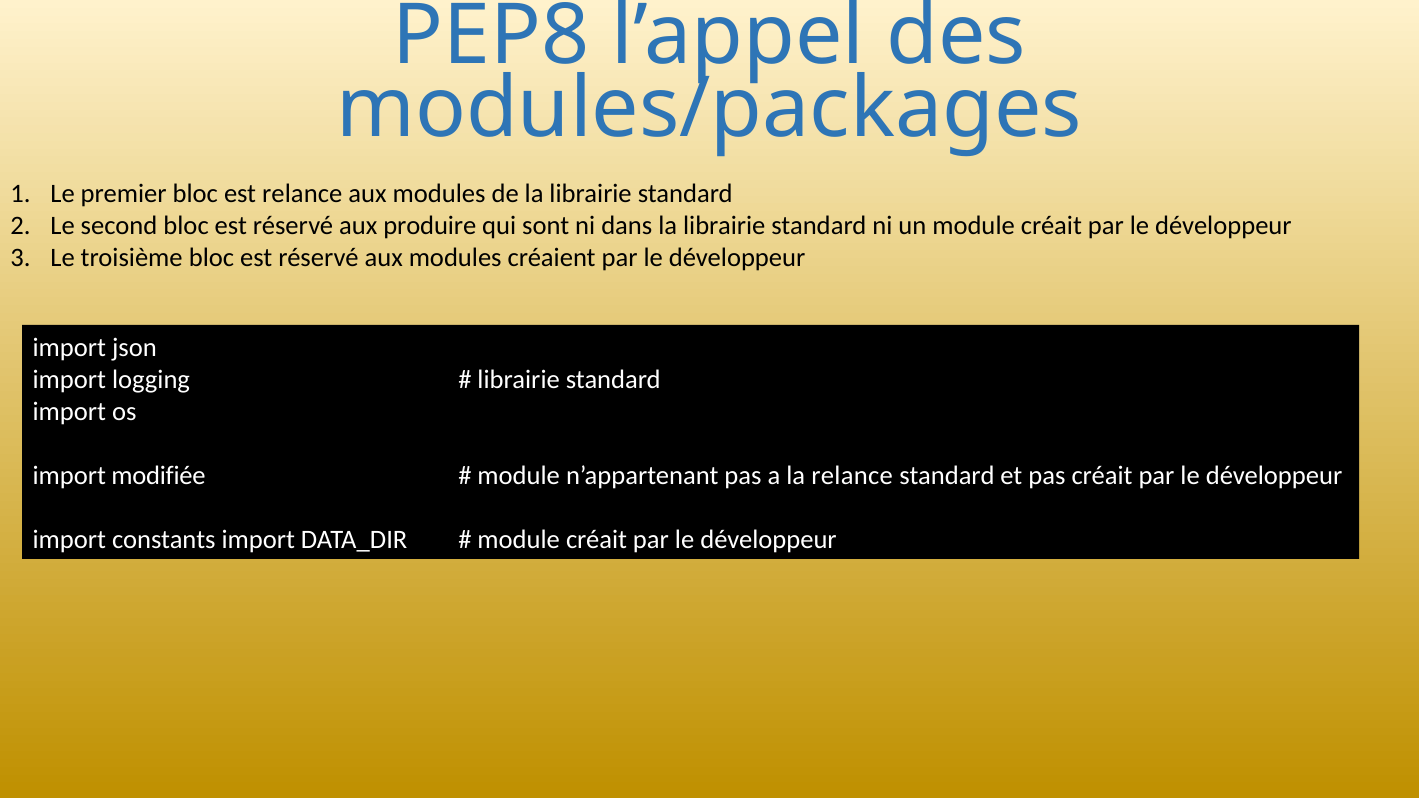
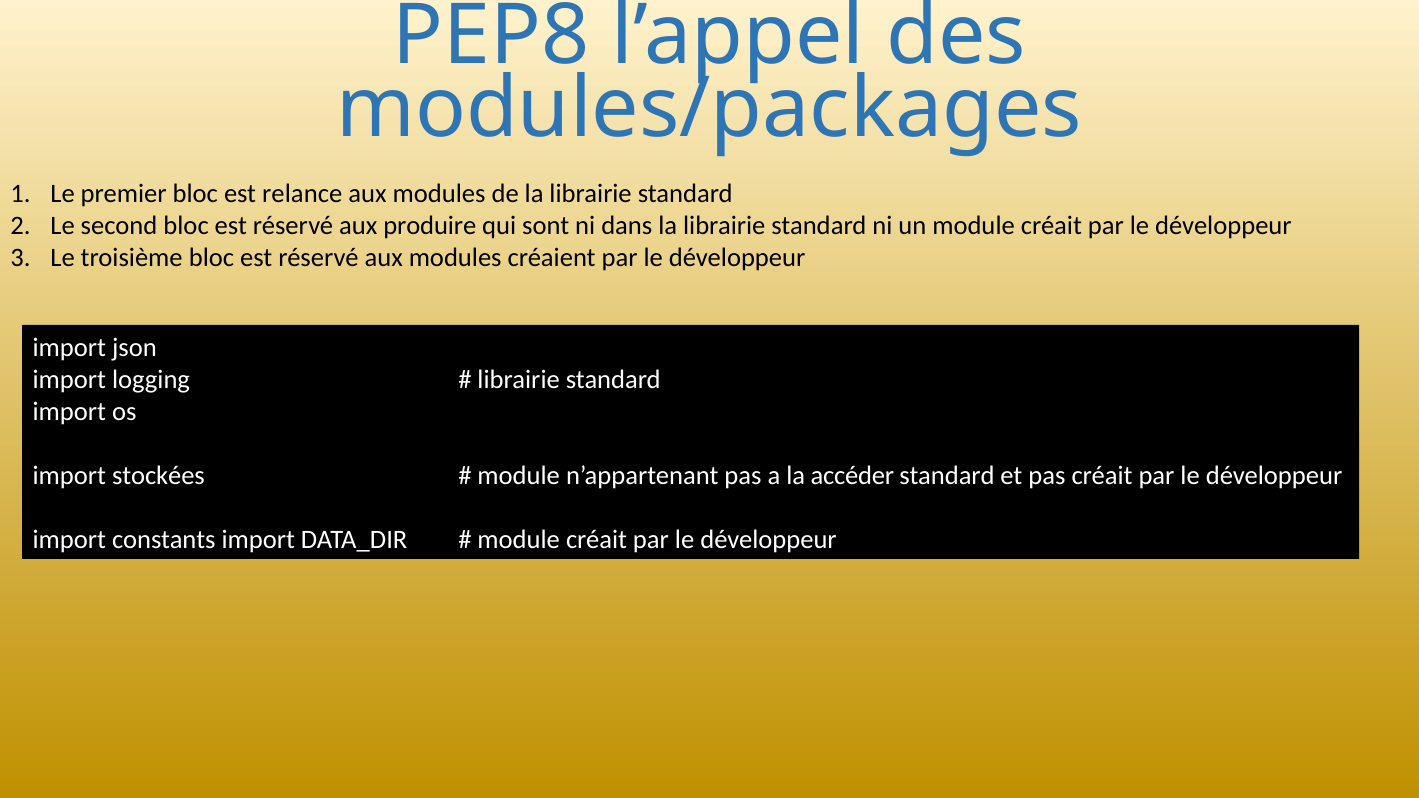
modifiée: modifiée -> stockées (158, 476)
la relance: relance -> accéder (852, 476)
